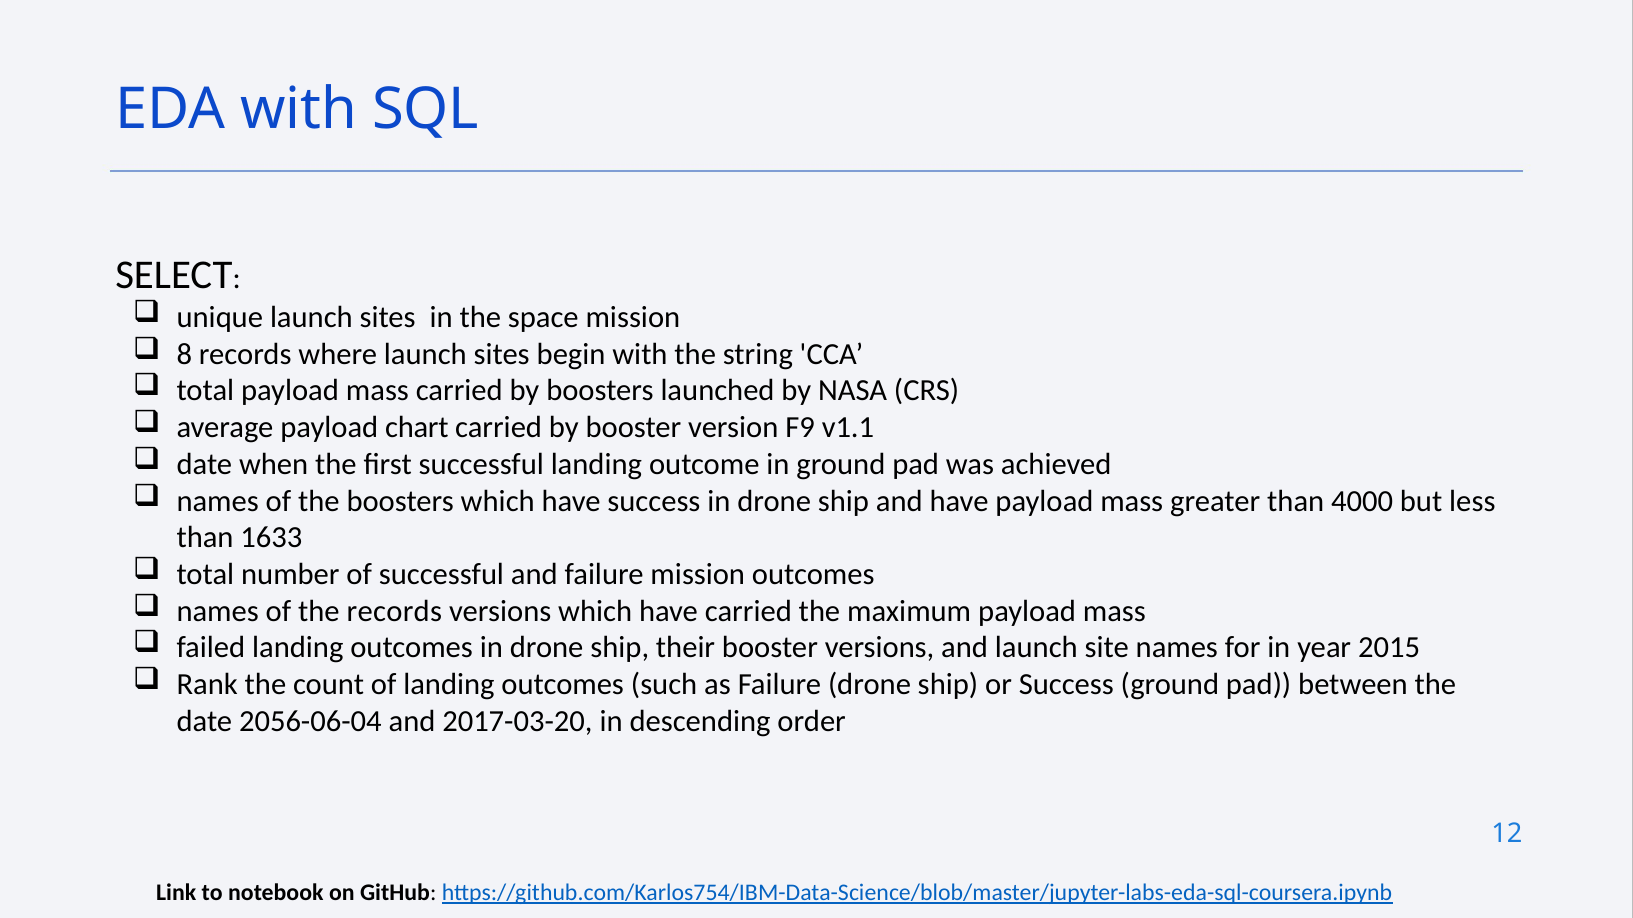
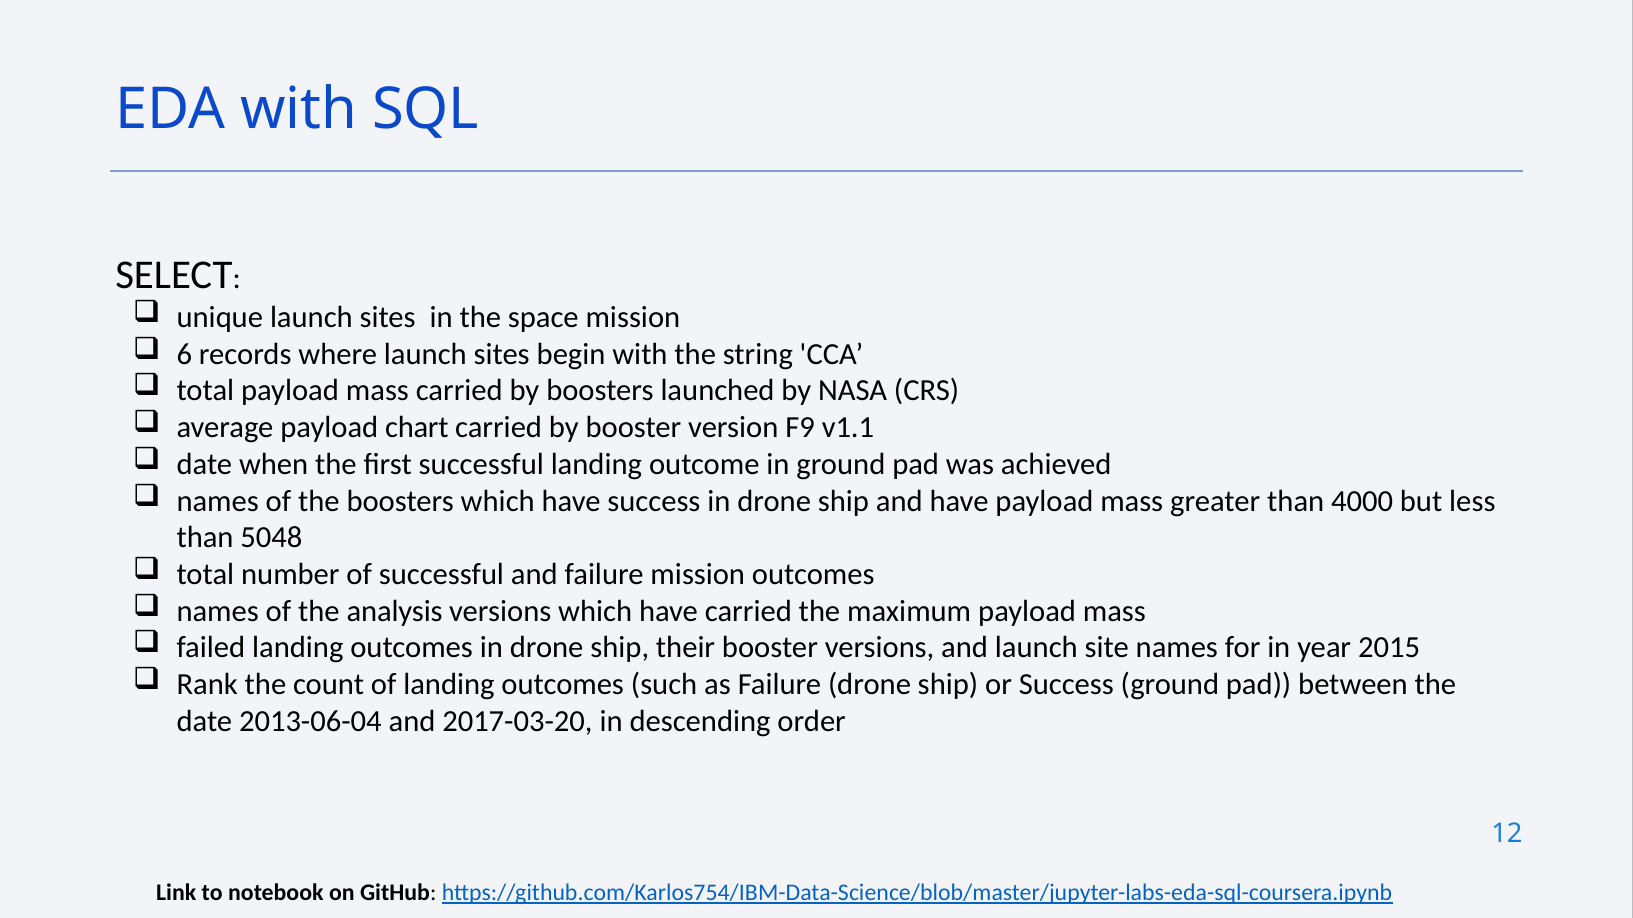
8: 8 -> 6 (184, 354)
1633: 1633 -> 5048 (271, 538)
the records: records -> analysis (395, 612)
2056-06-04: 2056-06-04 -> 2013-06-04 (310, 722)
